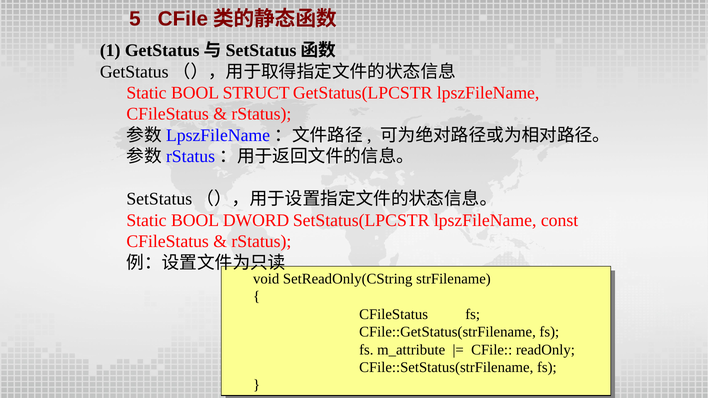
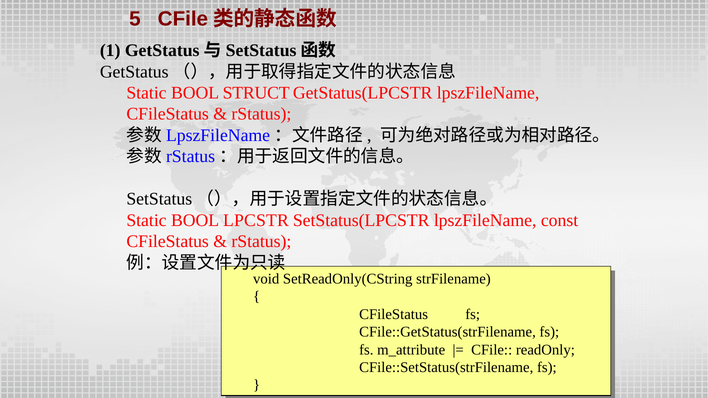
DWORD: DWORD -> LPCSTR (256, 220)
